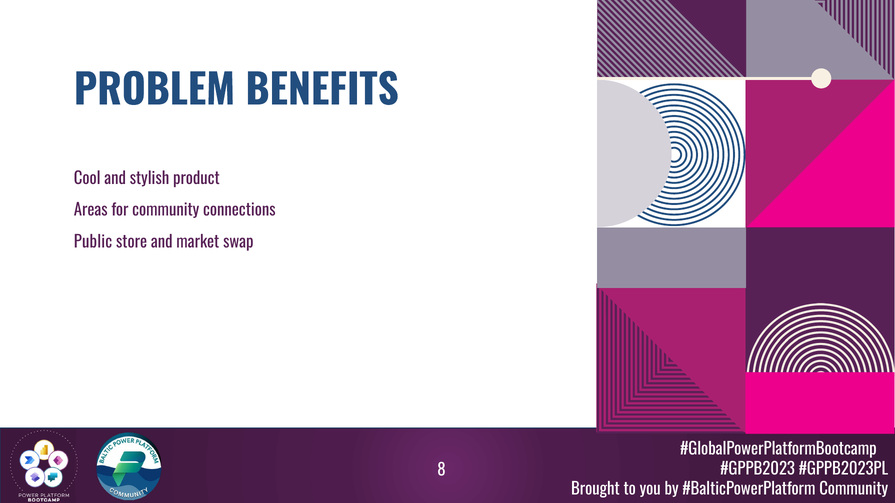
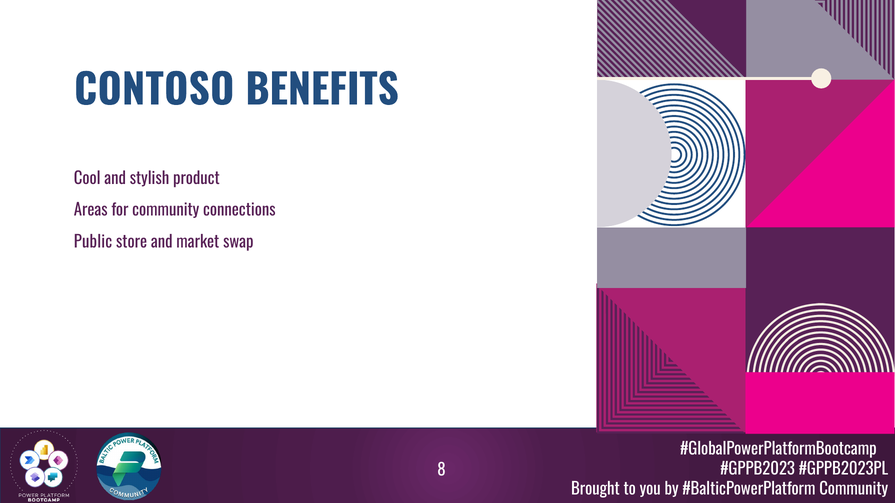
PROBLEM: PROBLEM -> CONTOSO (154, 91)
